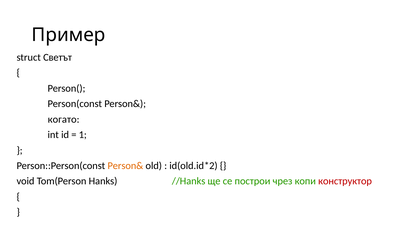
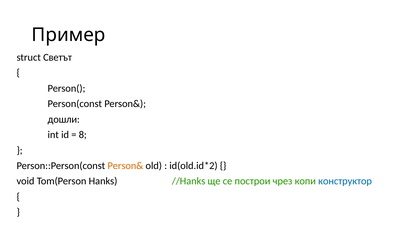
когато: когато -> дошли (64, 119)
1: 1 -> 8 (83, 135)
конструктор colour: red -> blue (345, 181)
